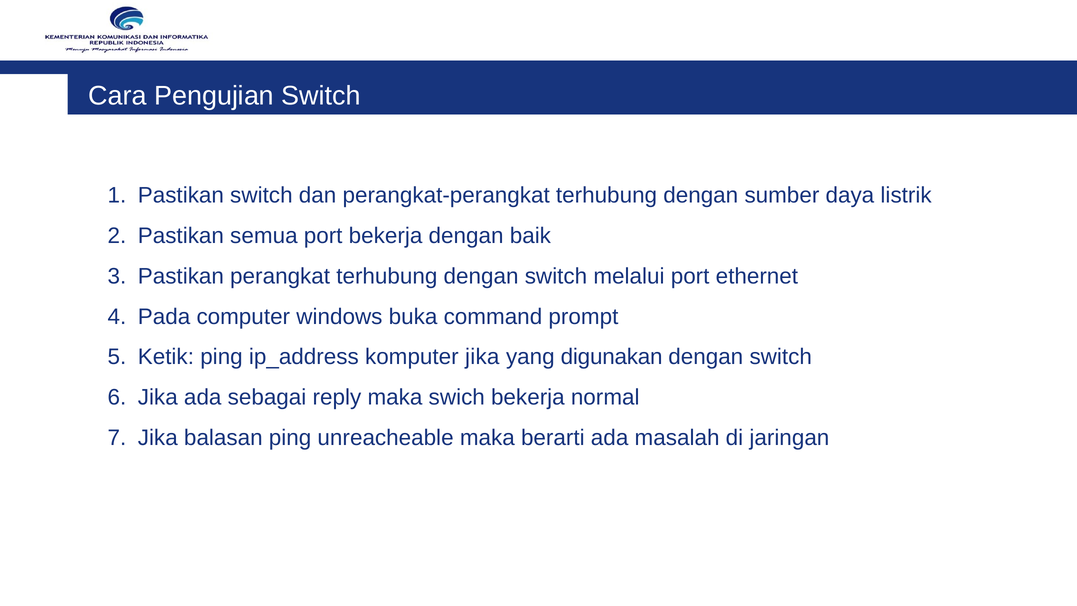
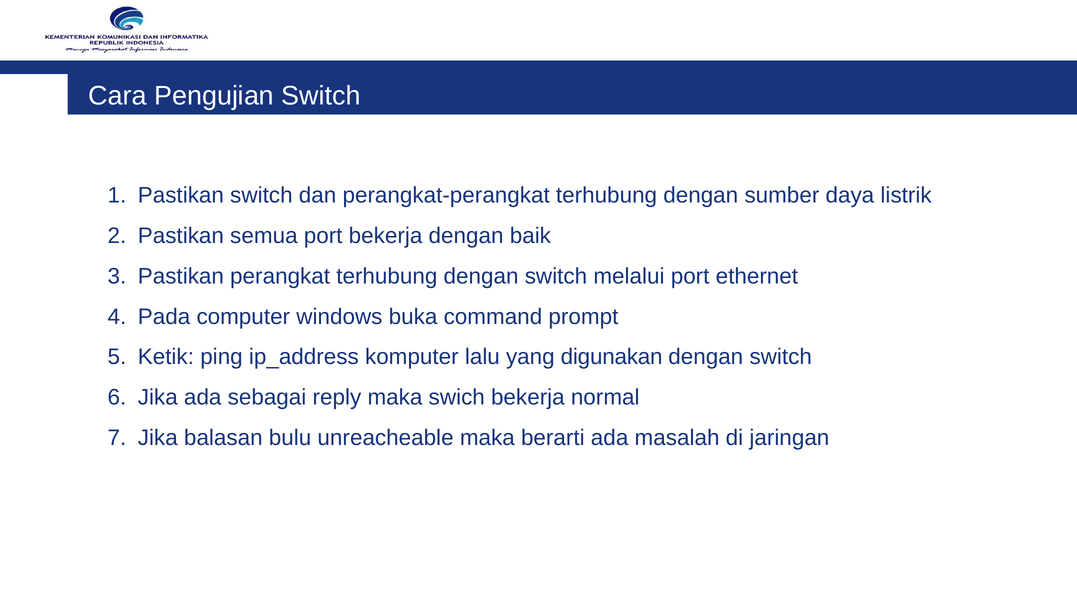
komputer jika: jika -> lalu (482, 357)
balasan ping: ping -> bulu (290, 438)
